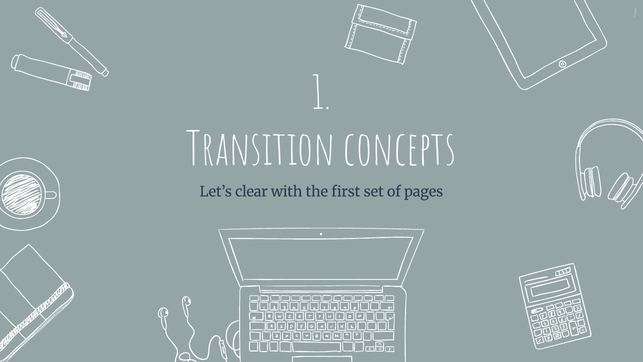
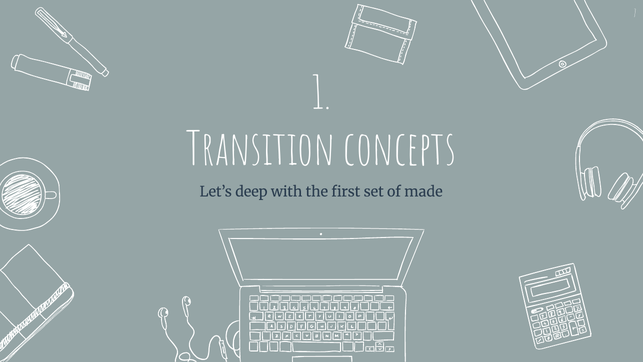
clear: clear -> deep (251, 192)
pages: pages -> made (423, 192)
